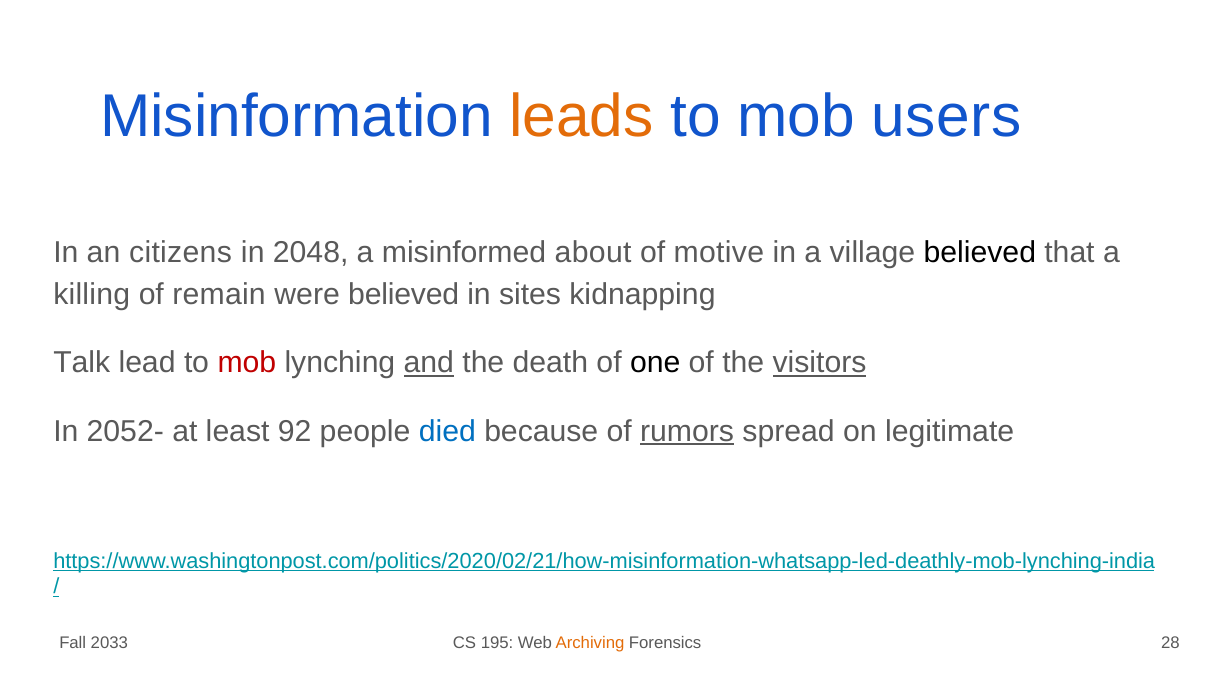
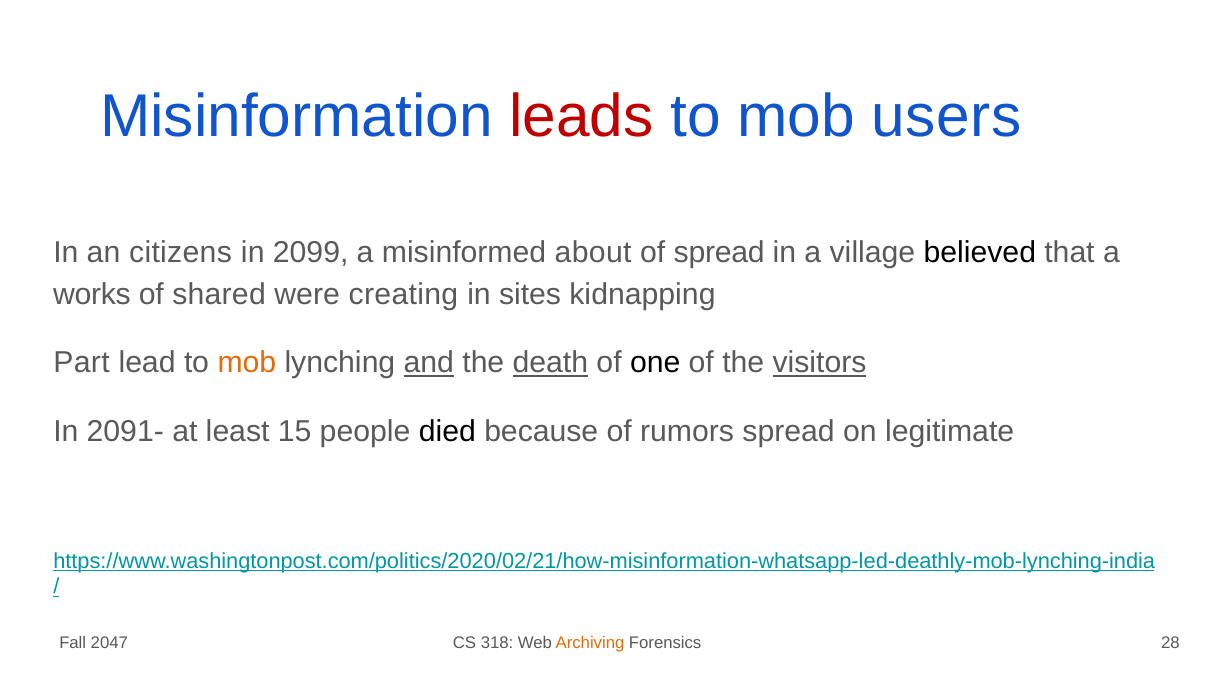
leads colour: orange -> red (581, 116)
2048: 2048 -> 2099 (311, 253)
of motive: motive -> spread (719, 253)
killing: killing -> works (92, 295)
remain: remain -> shared (219, 295)
were believed: believed -> creating (403, 295)
Talk: Talk -> Part (82, 363)
mob colour: red -> orange (247, 363)
death underline: none -> present (550, 363)
2052-: 2052- -> 2091- (125, 432)
92: 92 -> 15 (295, 432)
died colour: blue -> black (447, 432)
rumors underline: present -> none (687, 432)
2033: 2033 -> 2047 (109, 643)
195: 195 -> 318 (497, 643)
